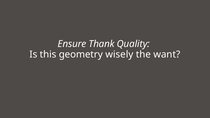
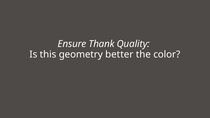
wisely: wisely -> better (119, 54)
want: want -> color (167, 54)
